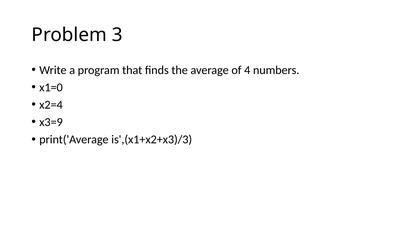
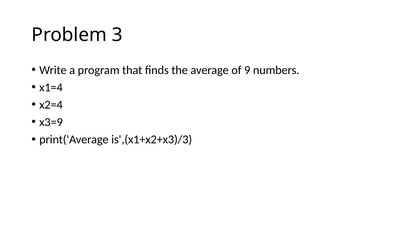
4: 4 -> 9 (247, 70)
x1=0: x1=0 -> x1=4 (51, 87)
